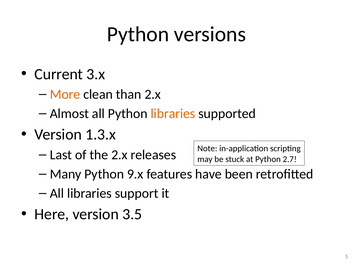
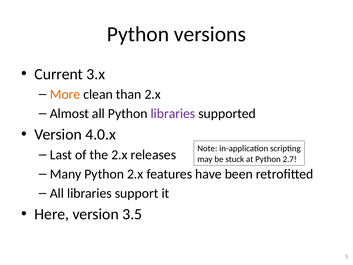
libraries colour: orange -> purple (173, 114)
1.3.x: 1.3.x -> 4.0.x (101, 134)
Python 9.x: 9.x -> 2.x (135, 174)
